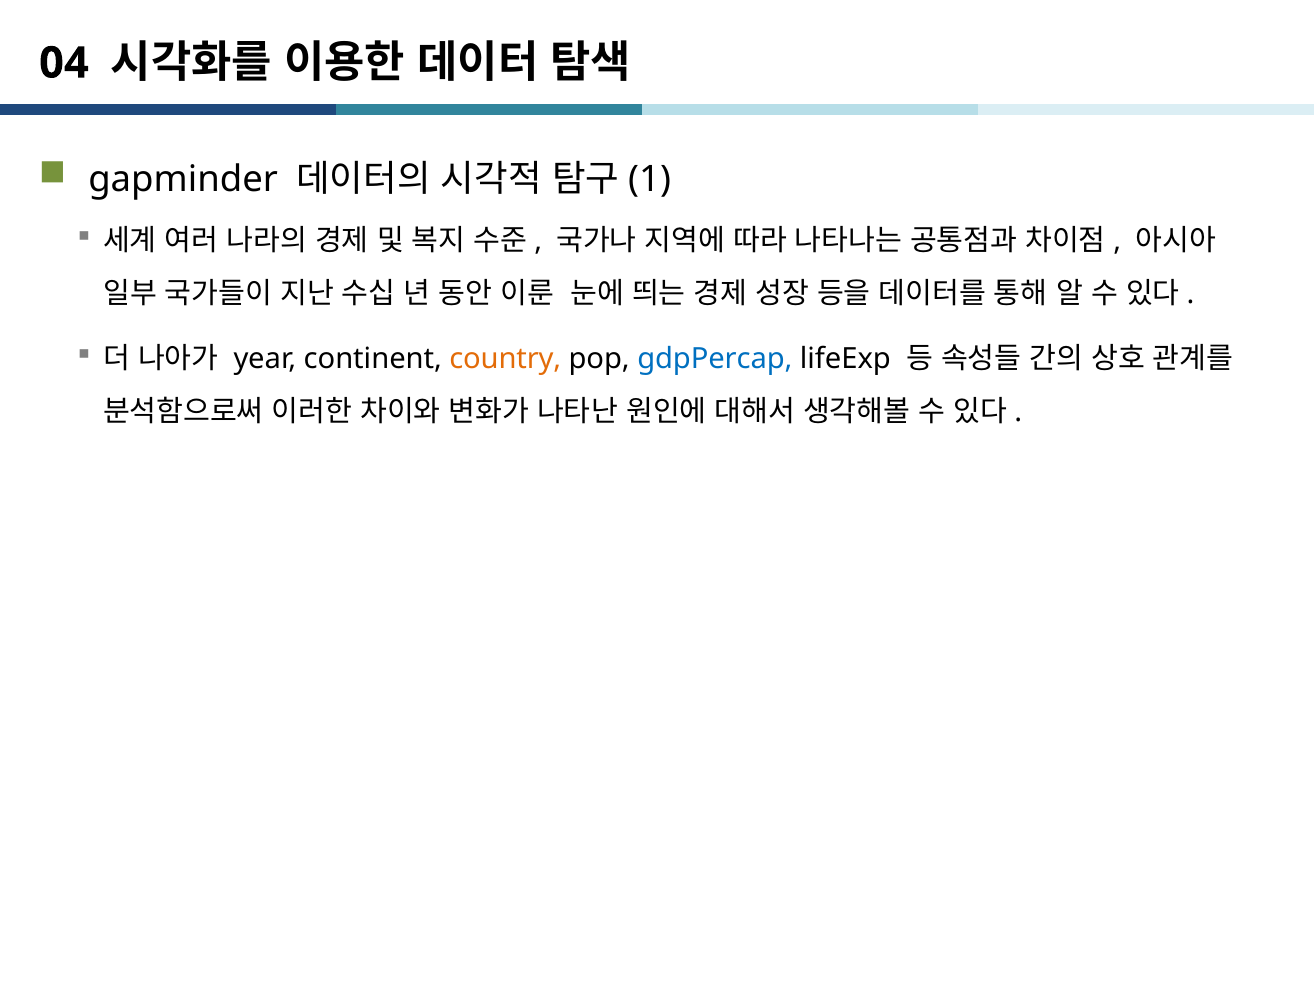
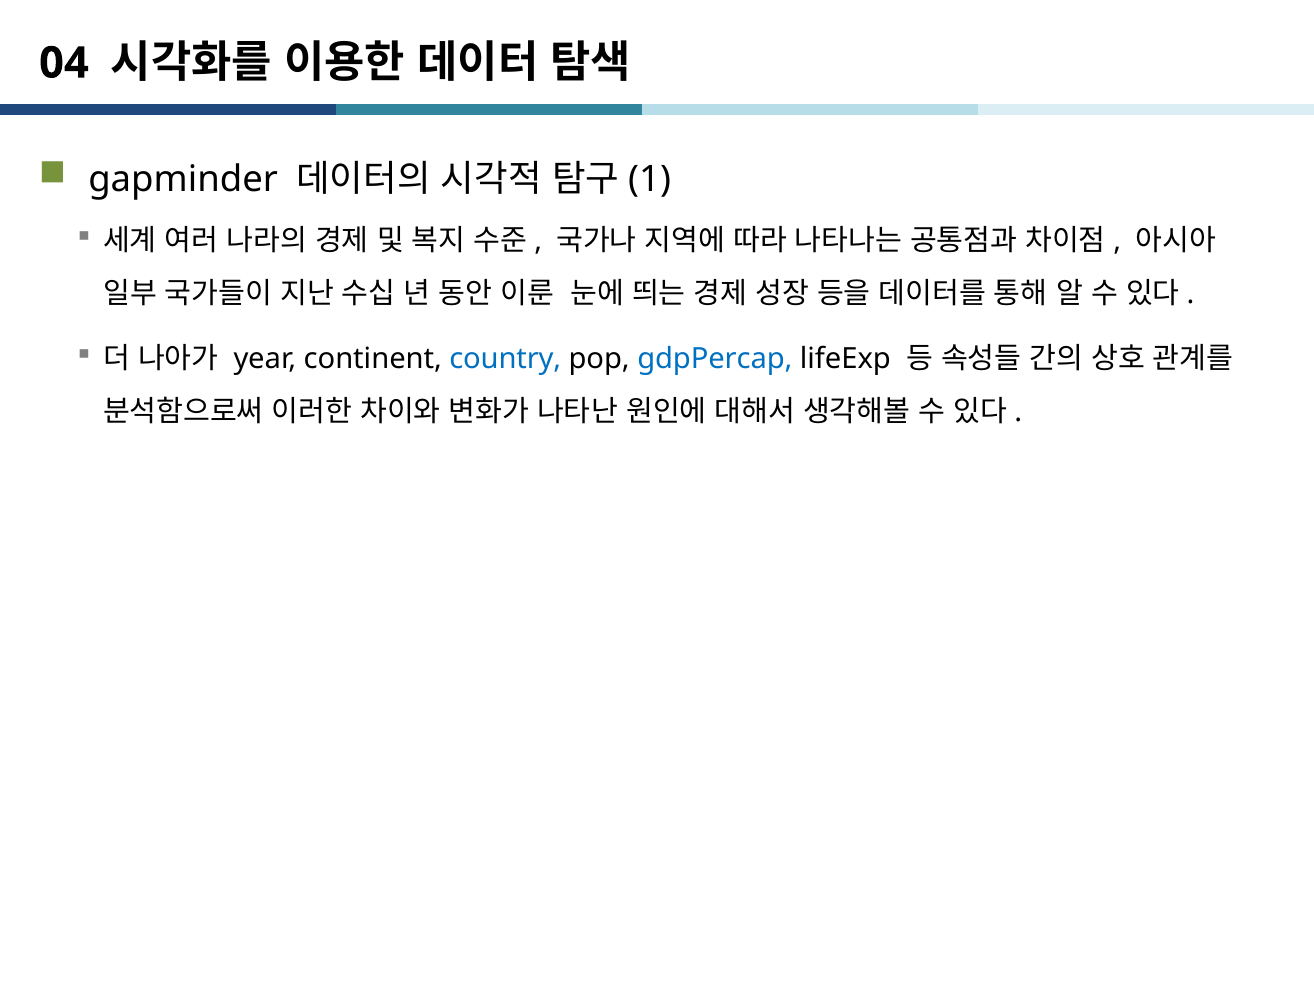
country colour: orange -> blue (505, 359)
